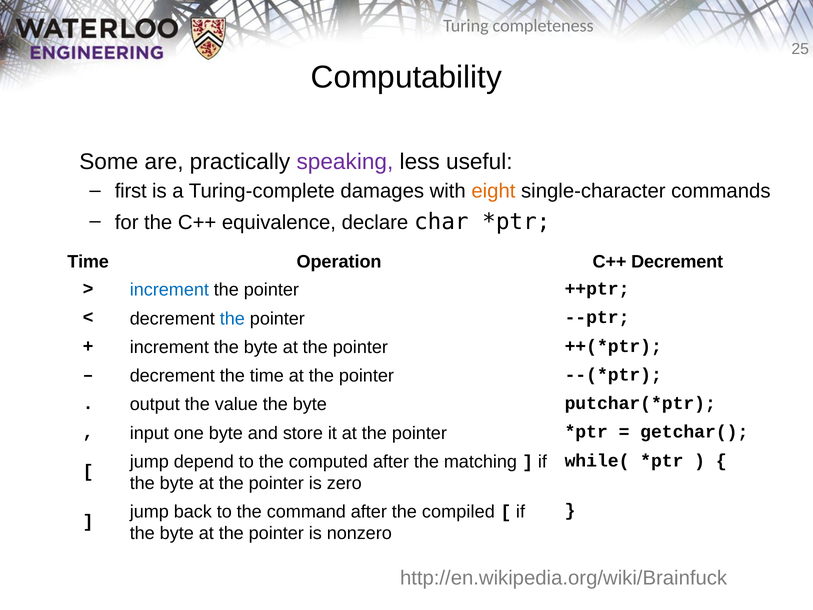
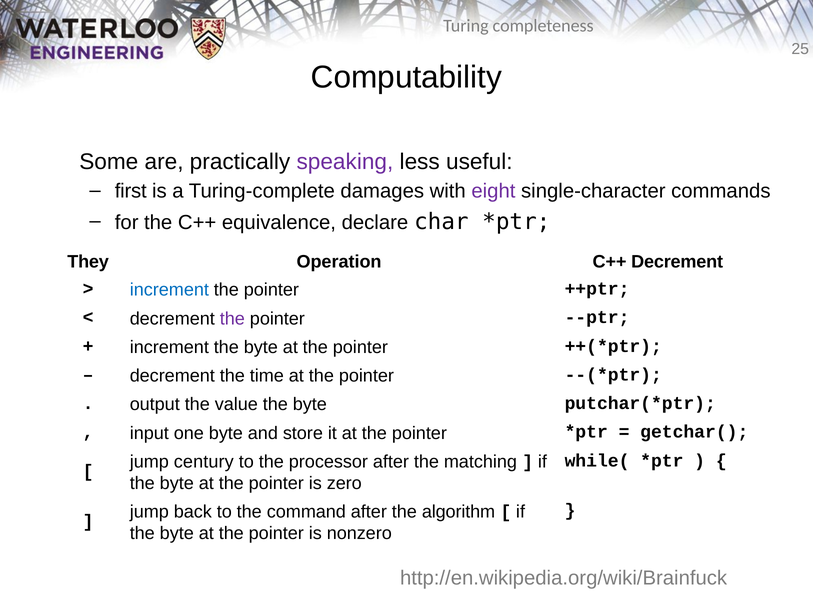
eight colour: orange -> purple (493, 191)
Time: Time -> They (88, 262)
the colour: blue -> purple (232, 319)
depend: depend -> century (204, 462)
computed: computed -> processor (328, 462)
compiled: compiled -> algorithm (458, 511)
